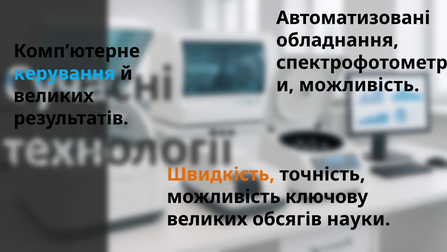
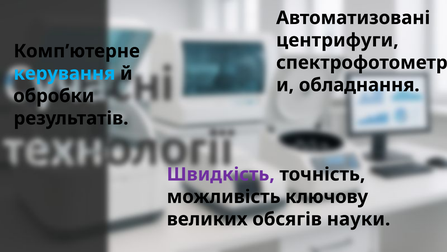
обладнання: обладнання -> центрифуги (337, 40)
можливість: можливість -> обладнання (359, 85)
великих: великих -> обробки (54, 96)
Швидкість colour: orange -> purple (221, 174)
